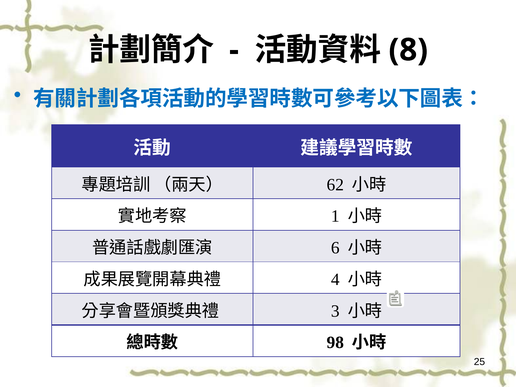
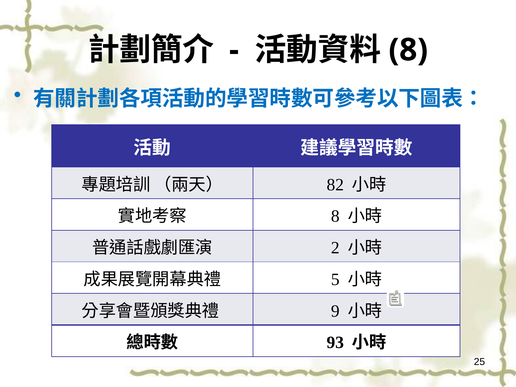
62: 62 -> 82 (335, 185)
1: 1 -> 8 (335, 216)
6: 6 -> 2 (335, 248)
4: 4 -> 5 (335, 279)
3: 3 -> 9 (335, 311)
98: 98 -> 93 (335, 343)
